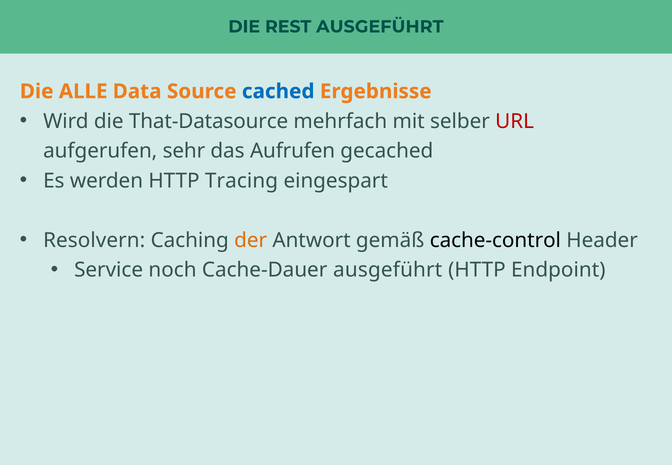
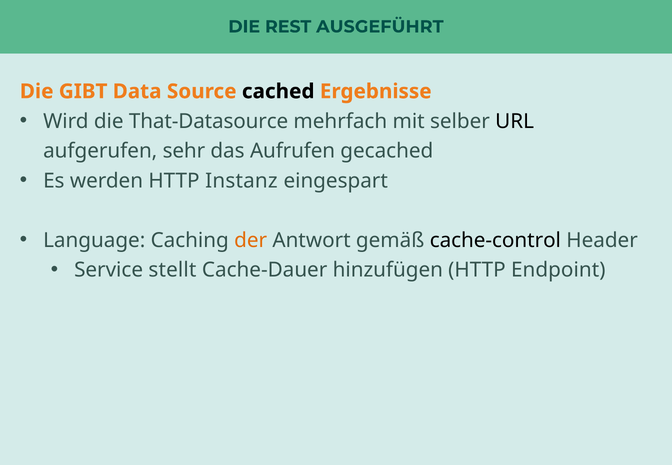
ALLE: ALLE -> GIBT (83, 91)
cached colour: blue -> black (278, 91)
URL colour: red -> black (515, 121)
Tracing: Tracing -> Instanz (241, 181)
Resolvern: Resolvern -> Language (94, 240)
noch: noch -> stellt (172, 270)
Cache-Dauer ausgeführt: ausgeführt -> hinzufügen (388, 270)
